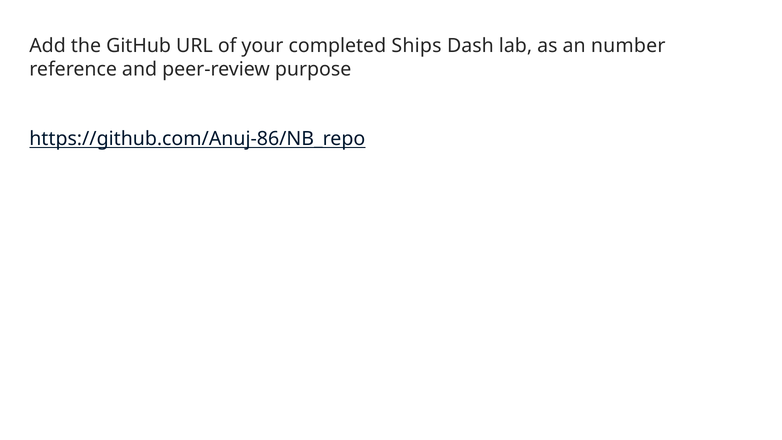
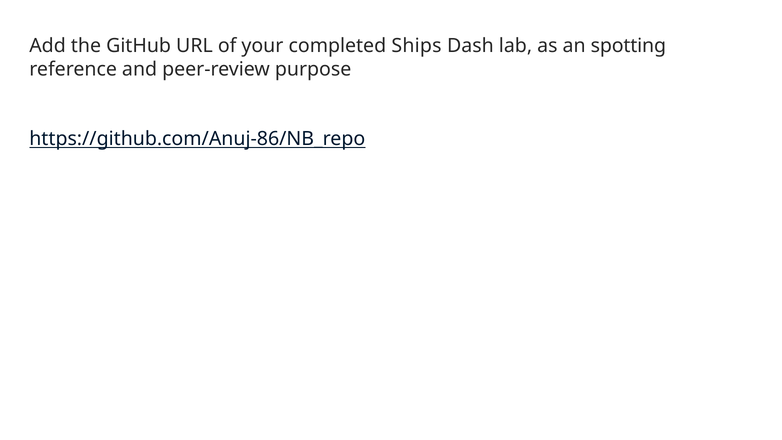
number: number -> spotting (628, 46)
